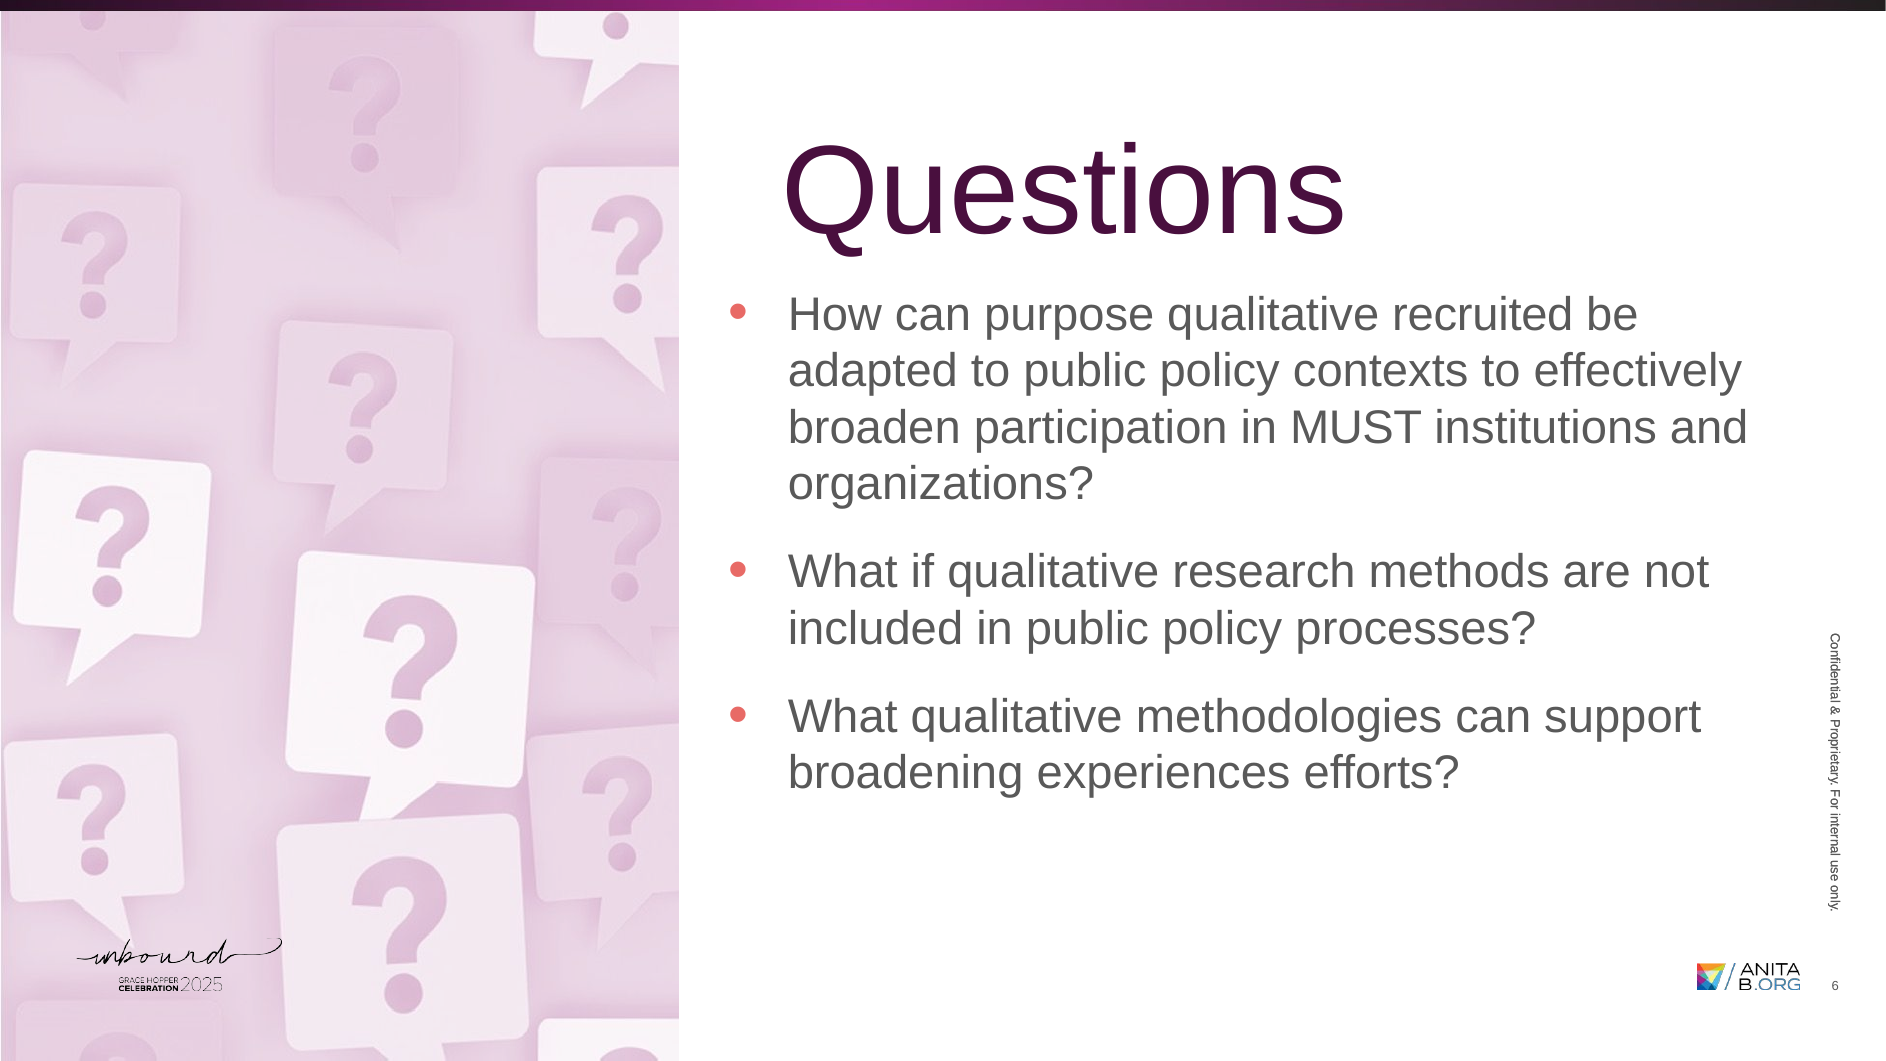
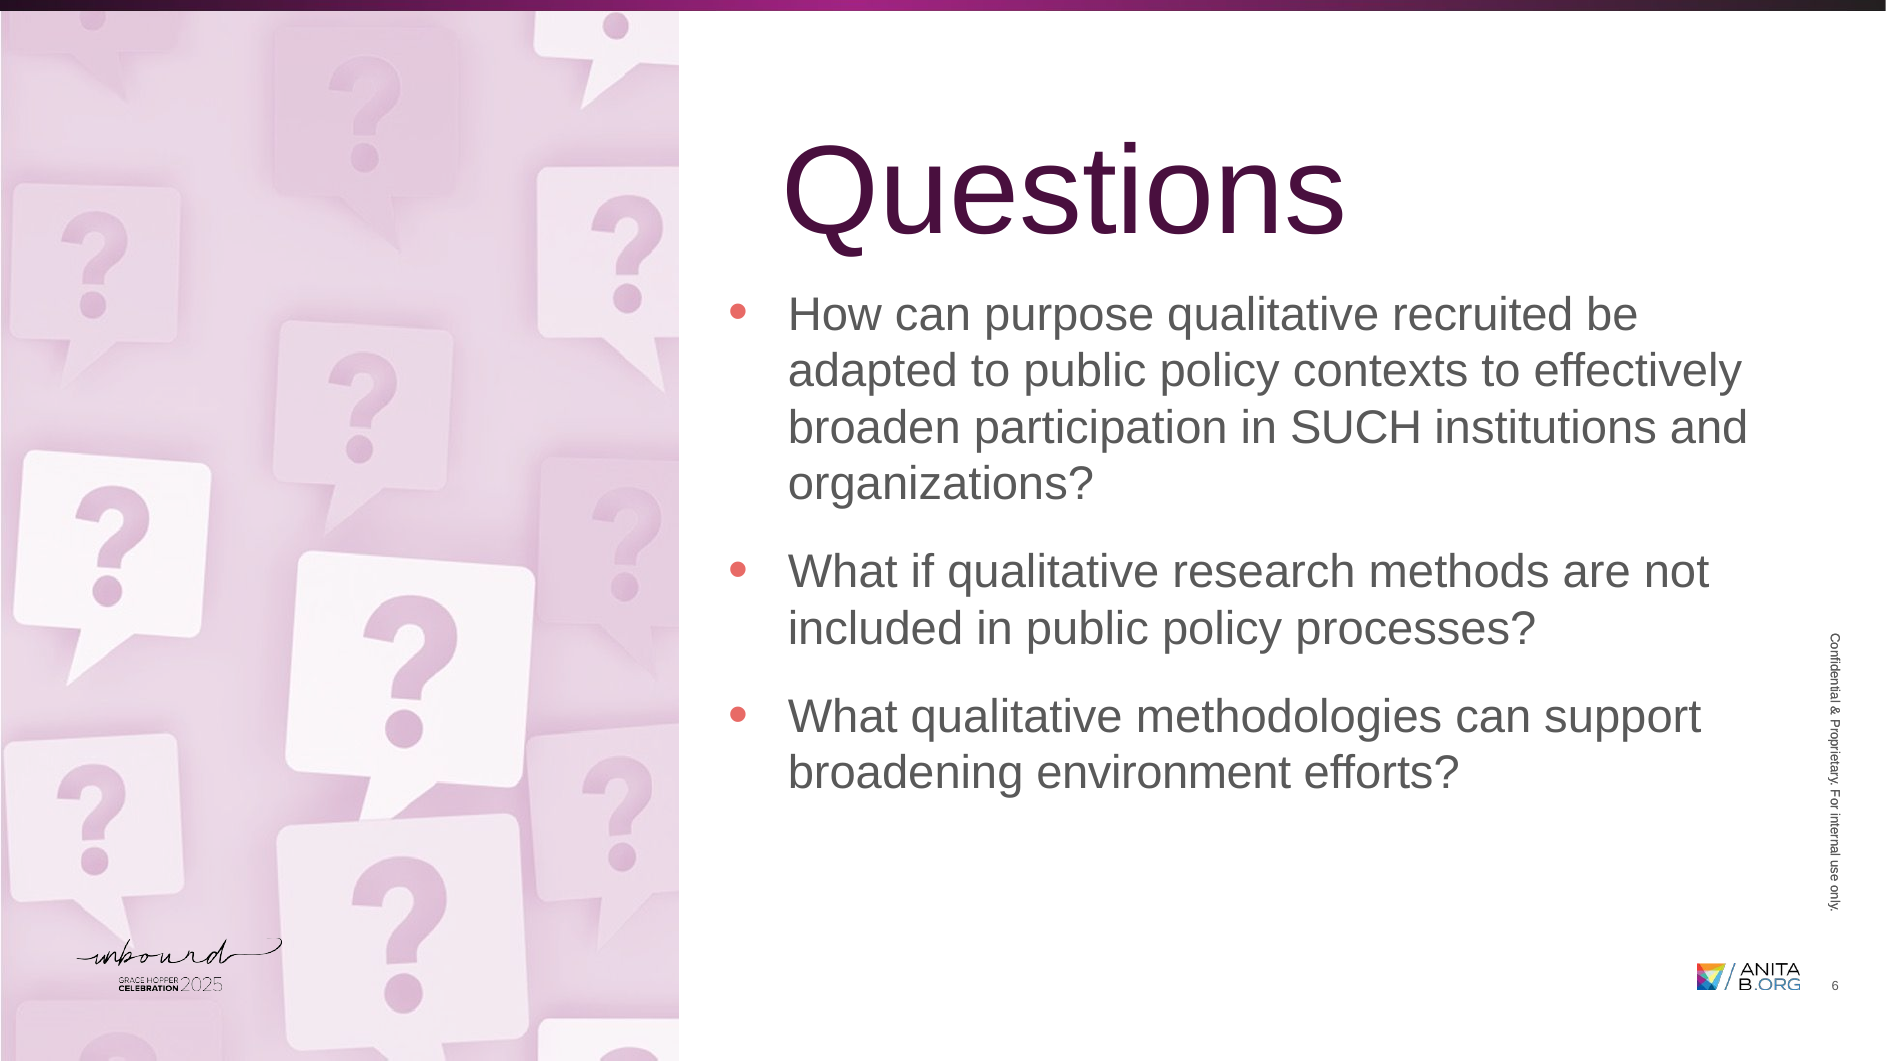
MUST: MUST -> SUCH (1356, 428)
experiences: experiences -> environment (1164, 773)
